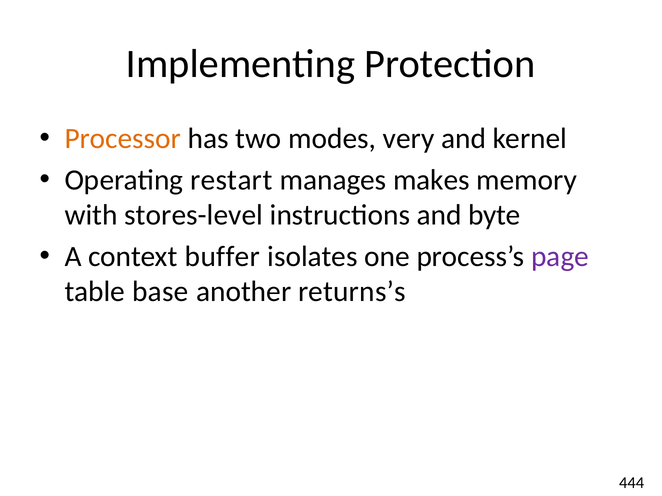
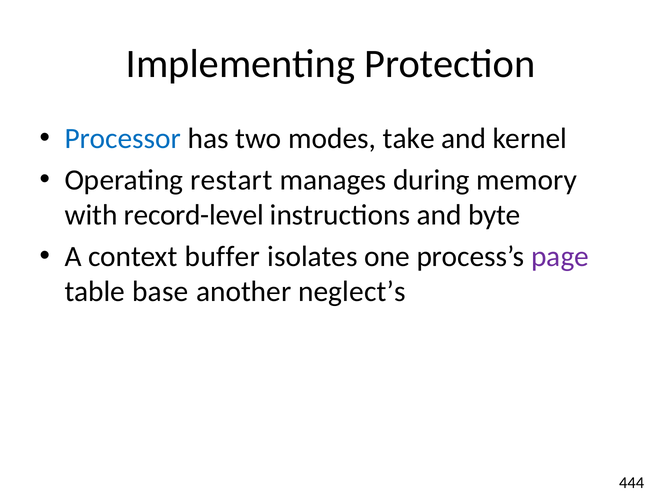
Processor colour: orange -> blue (123, 139)
very: very -> take (409, 139)
makes: makes -> during (431, 180)
stores-level: stores-level -> record-level (194, 215)
returns’s: returns’s -> neglect’s (352, 292)
